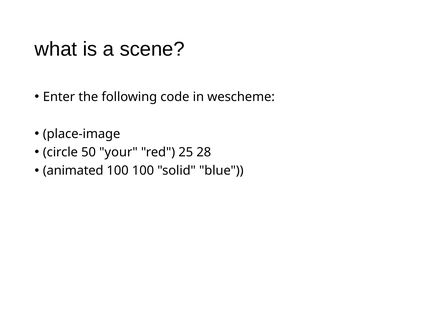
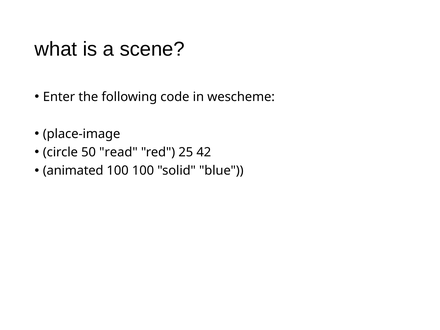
your: your -> read (118, 152)
28: 28 -> 42 (204, 152)
